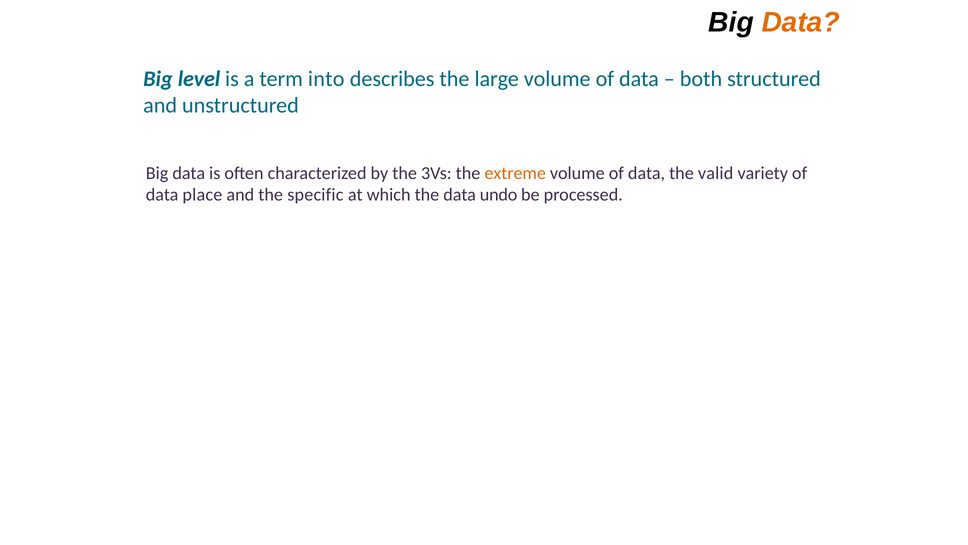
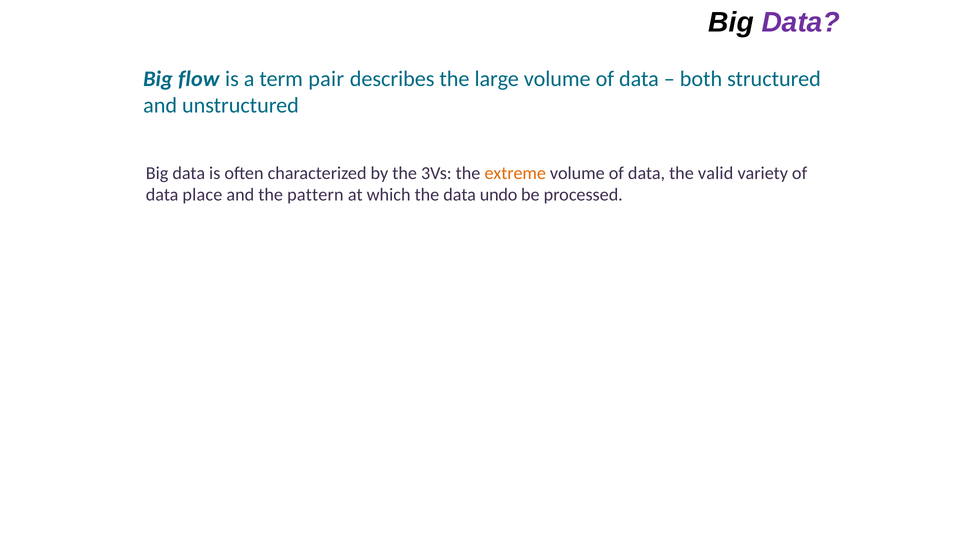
Data colour: orange -> purple (801, 22)
level: level -> flow (199, 79)
into: into -> pair (326, 79)
specific: specific -> pattern (315, 195)
